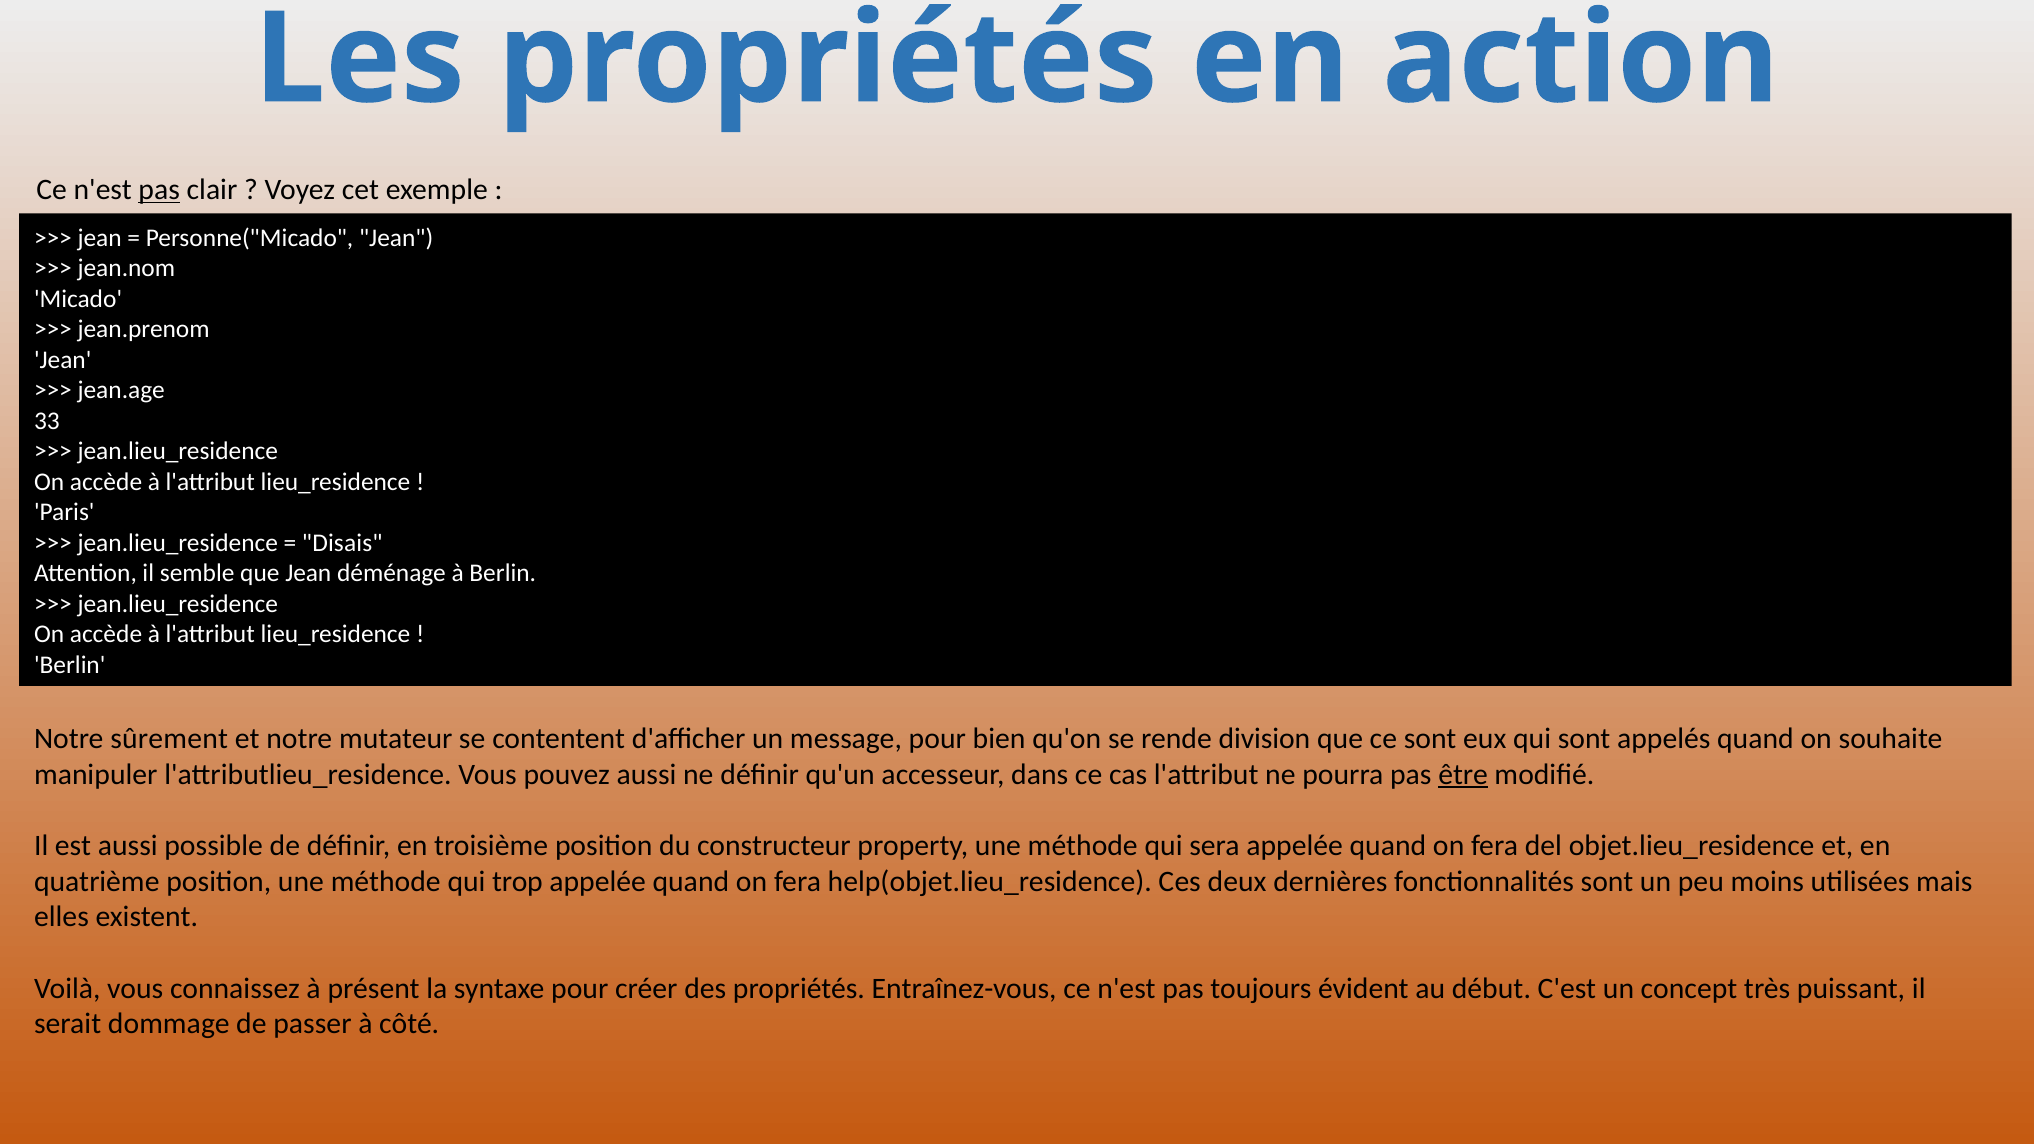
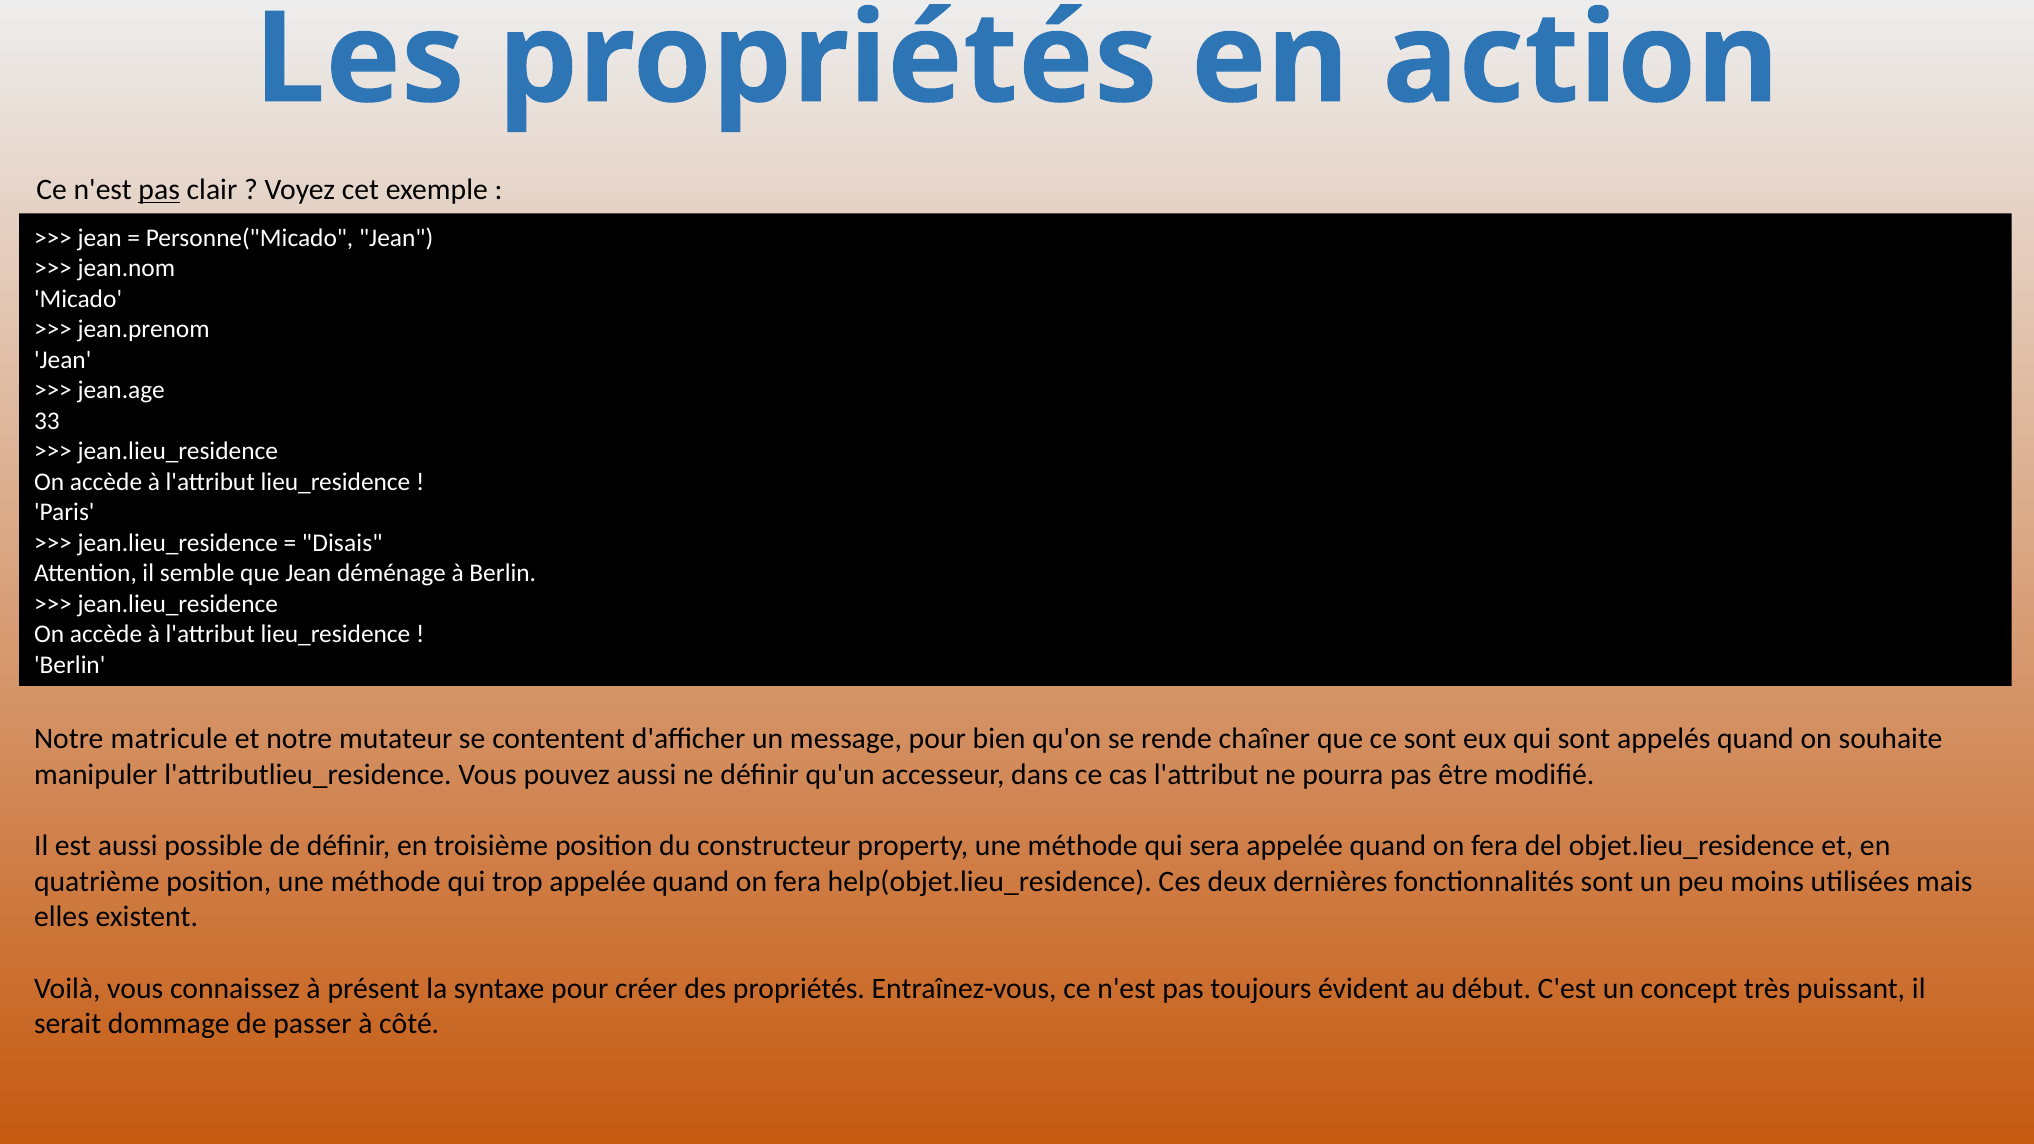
sûrement: sûrement -> matricule (169, 739)
division: division -> chaîner (1264, 739)
être underline: present -> none (1463, 775)
